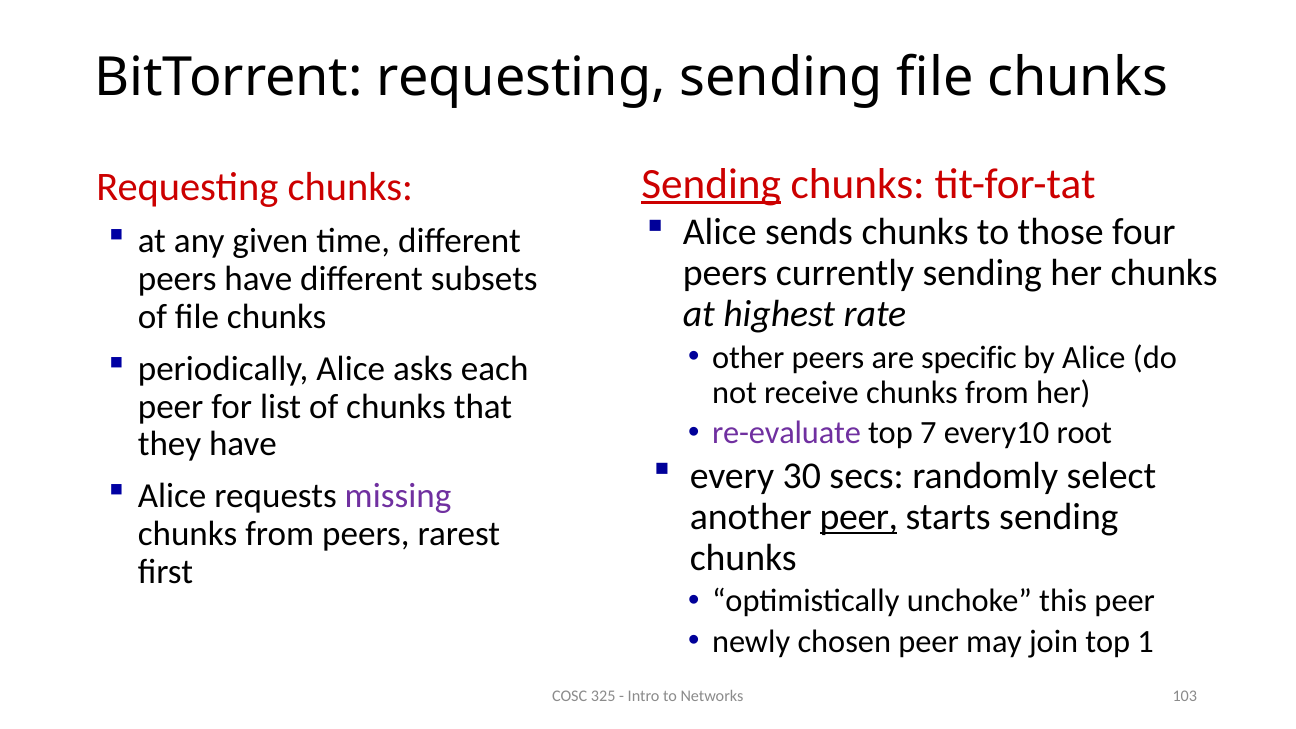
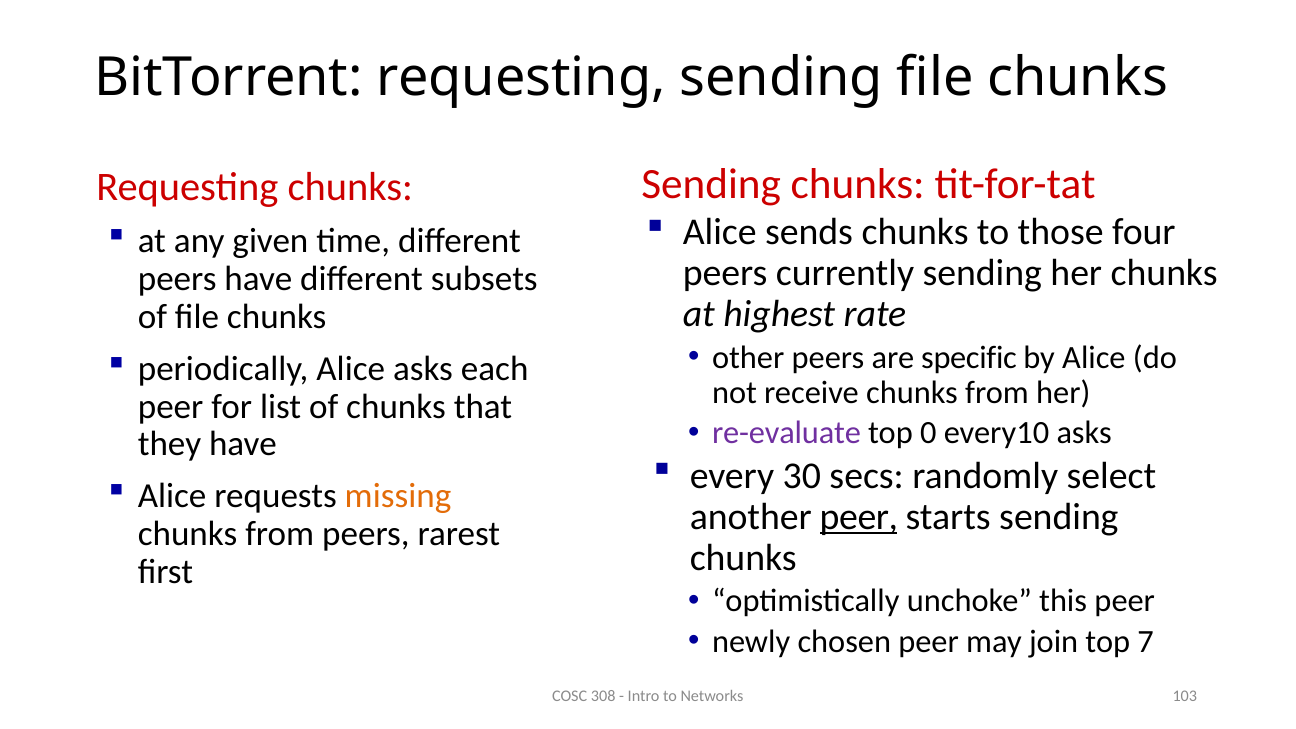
Sending underline: present -> none (711, 184)
7: 7 -> 0 (928, 433)
every10 root: root -> asks (1084, 433)
missing colour: purple -> orange (398, 496)
1: 1 -> 7 (1146, 641)
325: 325 -> 308 (603, 696)
